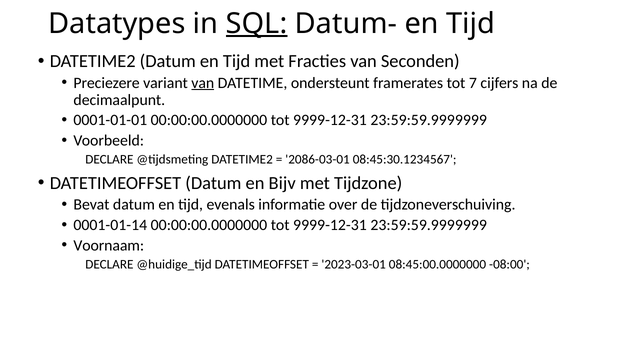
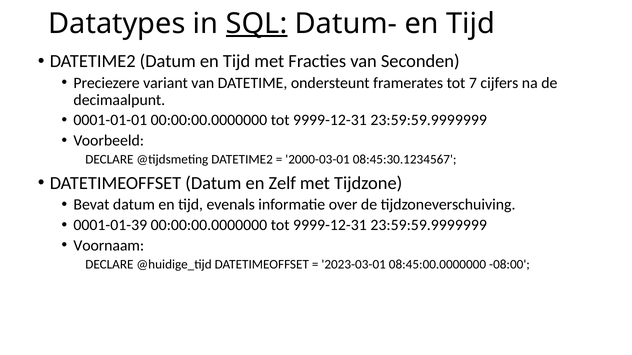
van underline: present -> none (203, 83)
2086-03-01: 2086-03-01 -> 2000-03-01 (318, 160)
Bijv: Bijv -> Zelf (282, 183)
0001-01-14: 0001-01-14 -> 0001-01-39 (110, 225)
